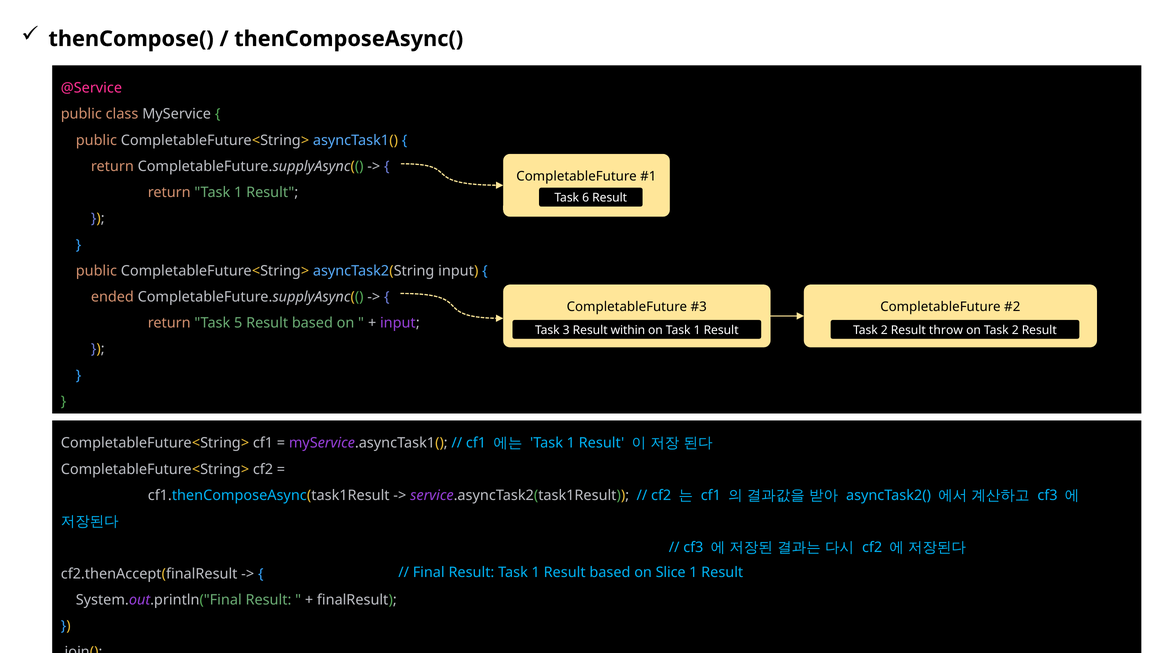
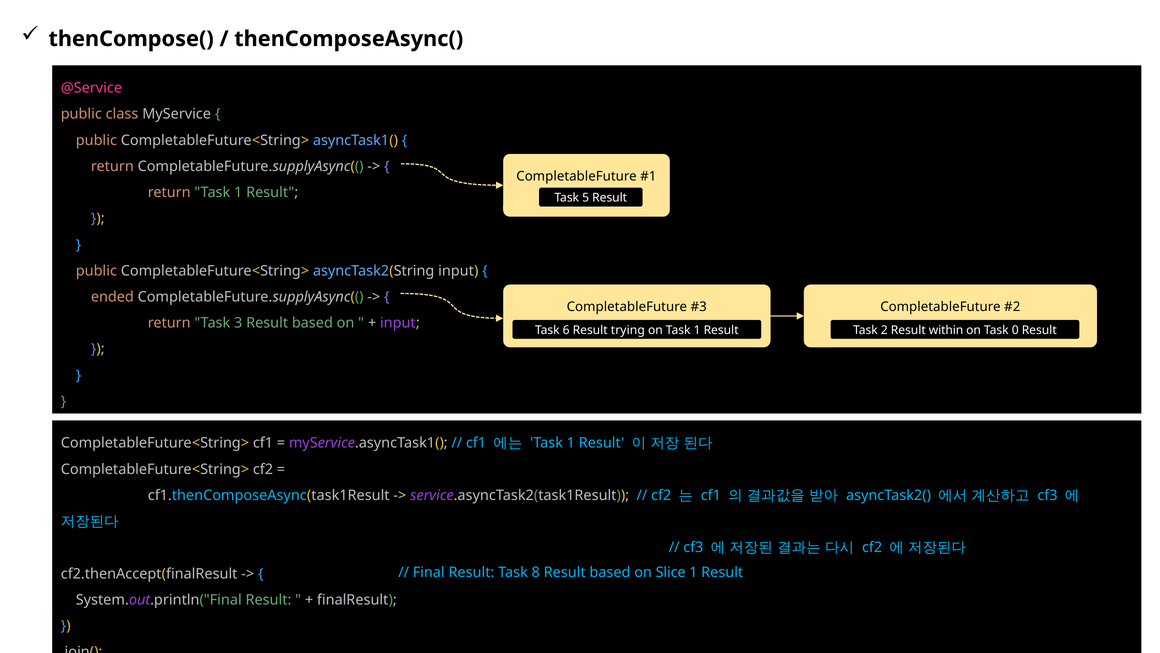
6: 6 -> 5 (586, 198)
5: 5 -> 3 (238, 323)
3: 3 -> 6 (566, 330)
within: within -> trying (628, 330)
throw: throw -> within (946, 330)
on Task 2: 2 -> 0 (1015, 330)
Result Task 1: 1 -> 8 (536, 572)
